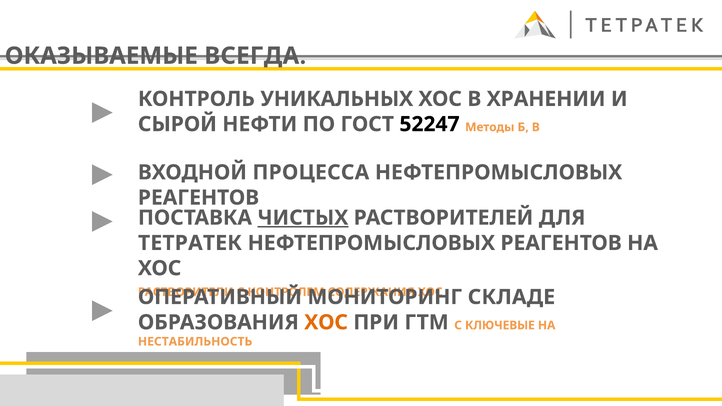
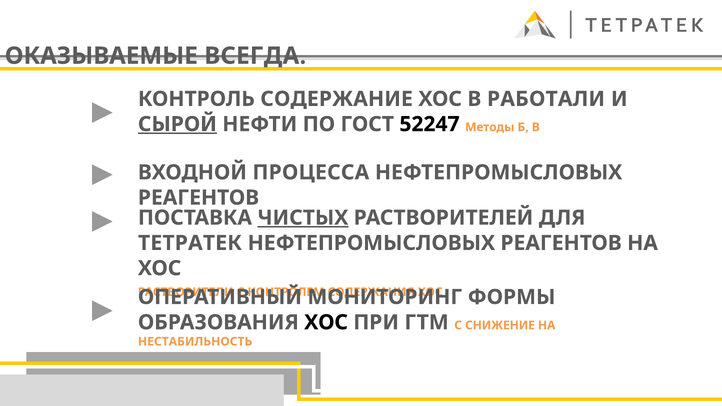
УНИКАЛЬНЫХ: УНИКАЛЬНЫХ -> СОДЕРЖАНИЕ (337, 99)
ХРАНЕНИИ: ХРАНЕНИИ -> РАБОТАЛИ (546, 99)
СЫРОЙ underline: none -> present (177, 124)
СКЛАДЕ: СКЛАДЕ -> ФОРМЫ (512, 297)
ХОС colour: orange -> black (326, 322)
КЛЮЧЕВЫЕ: КЛЮЧЕВЫЕ -> СНИЖЕНИЕ (500, 325)
